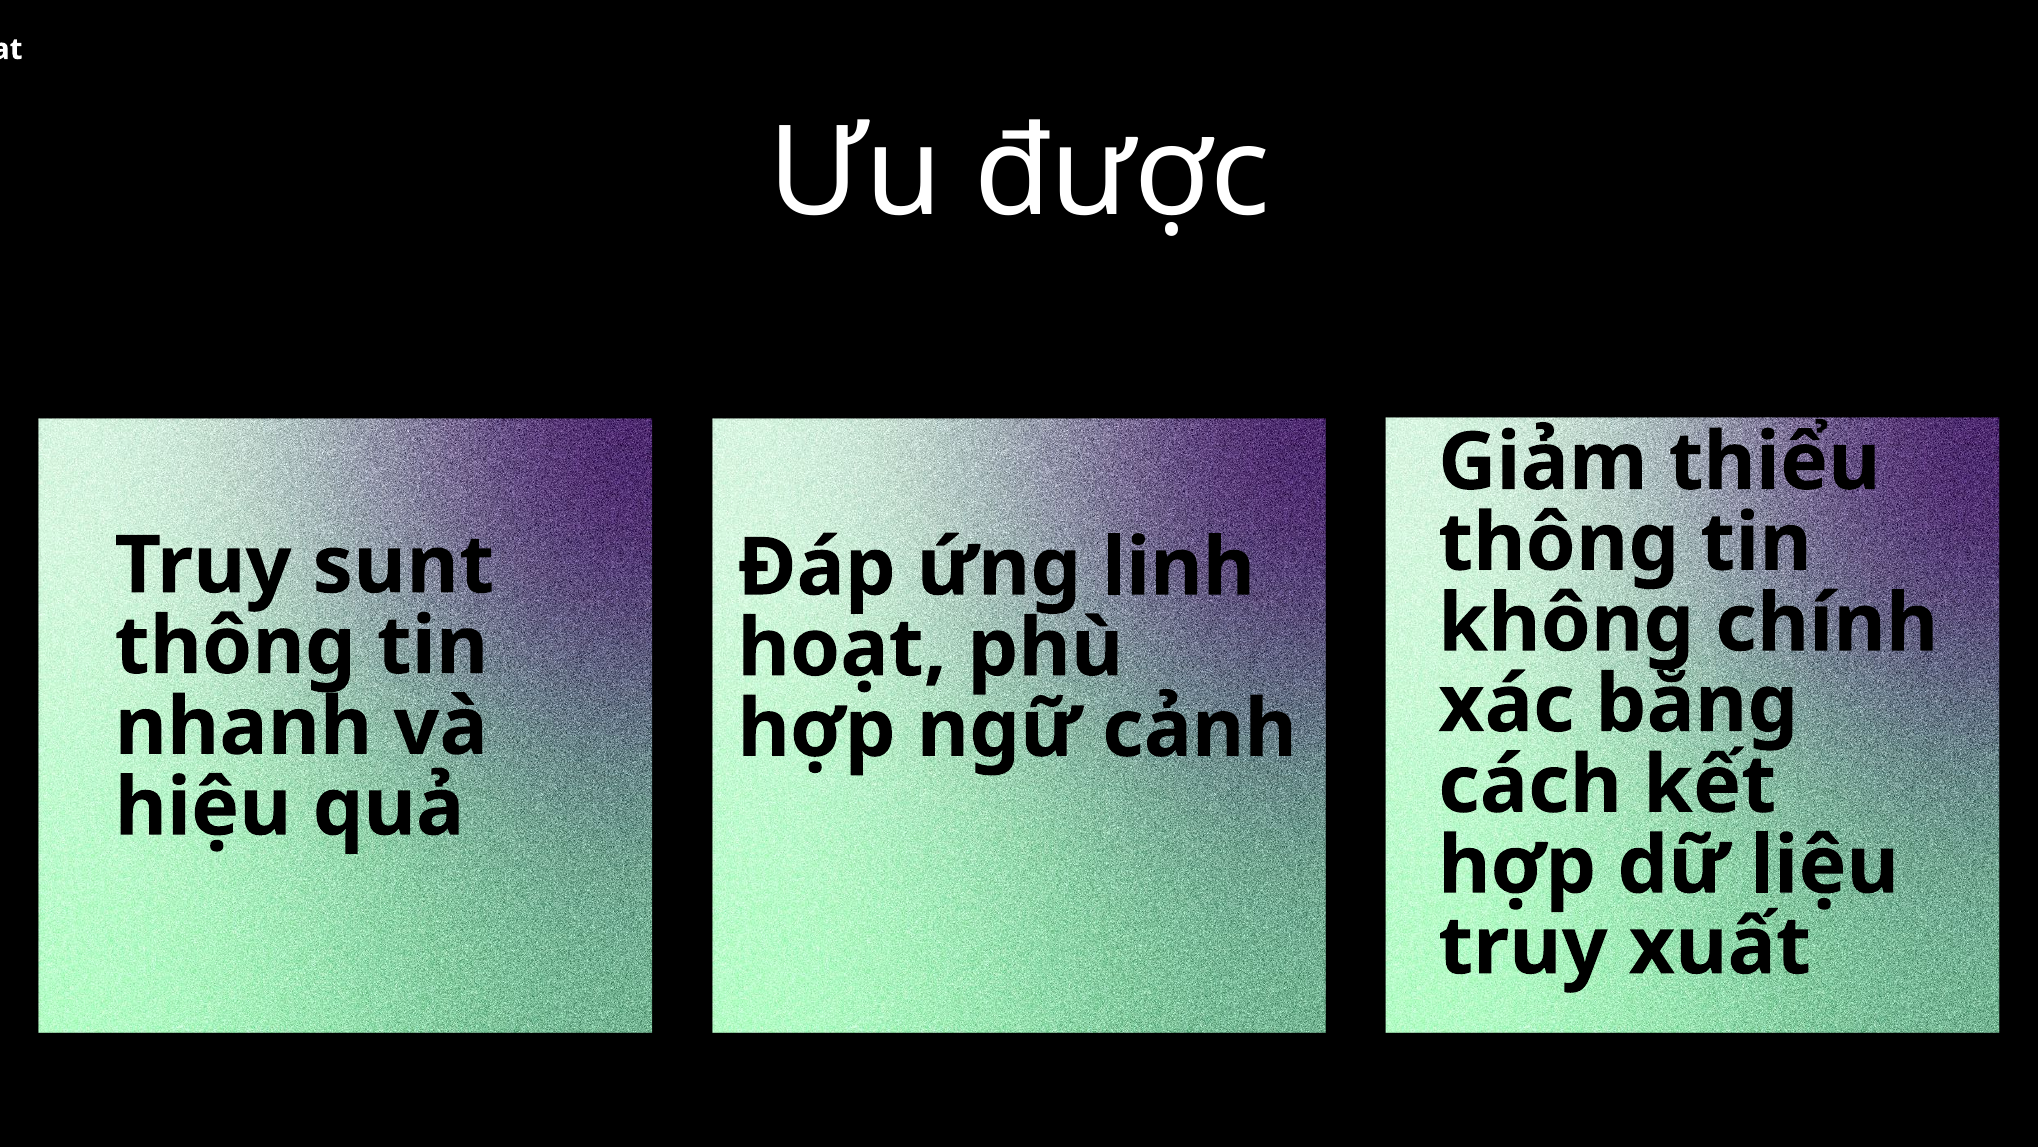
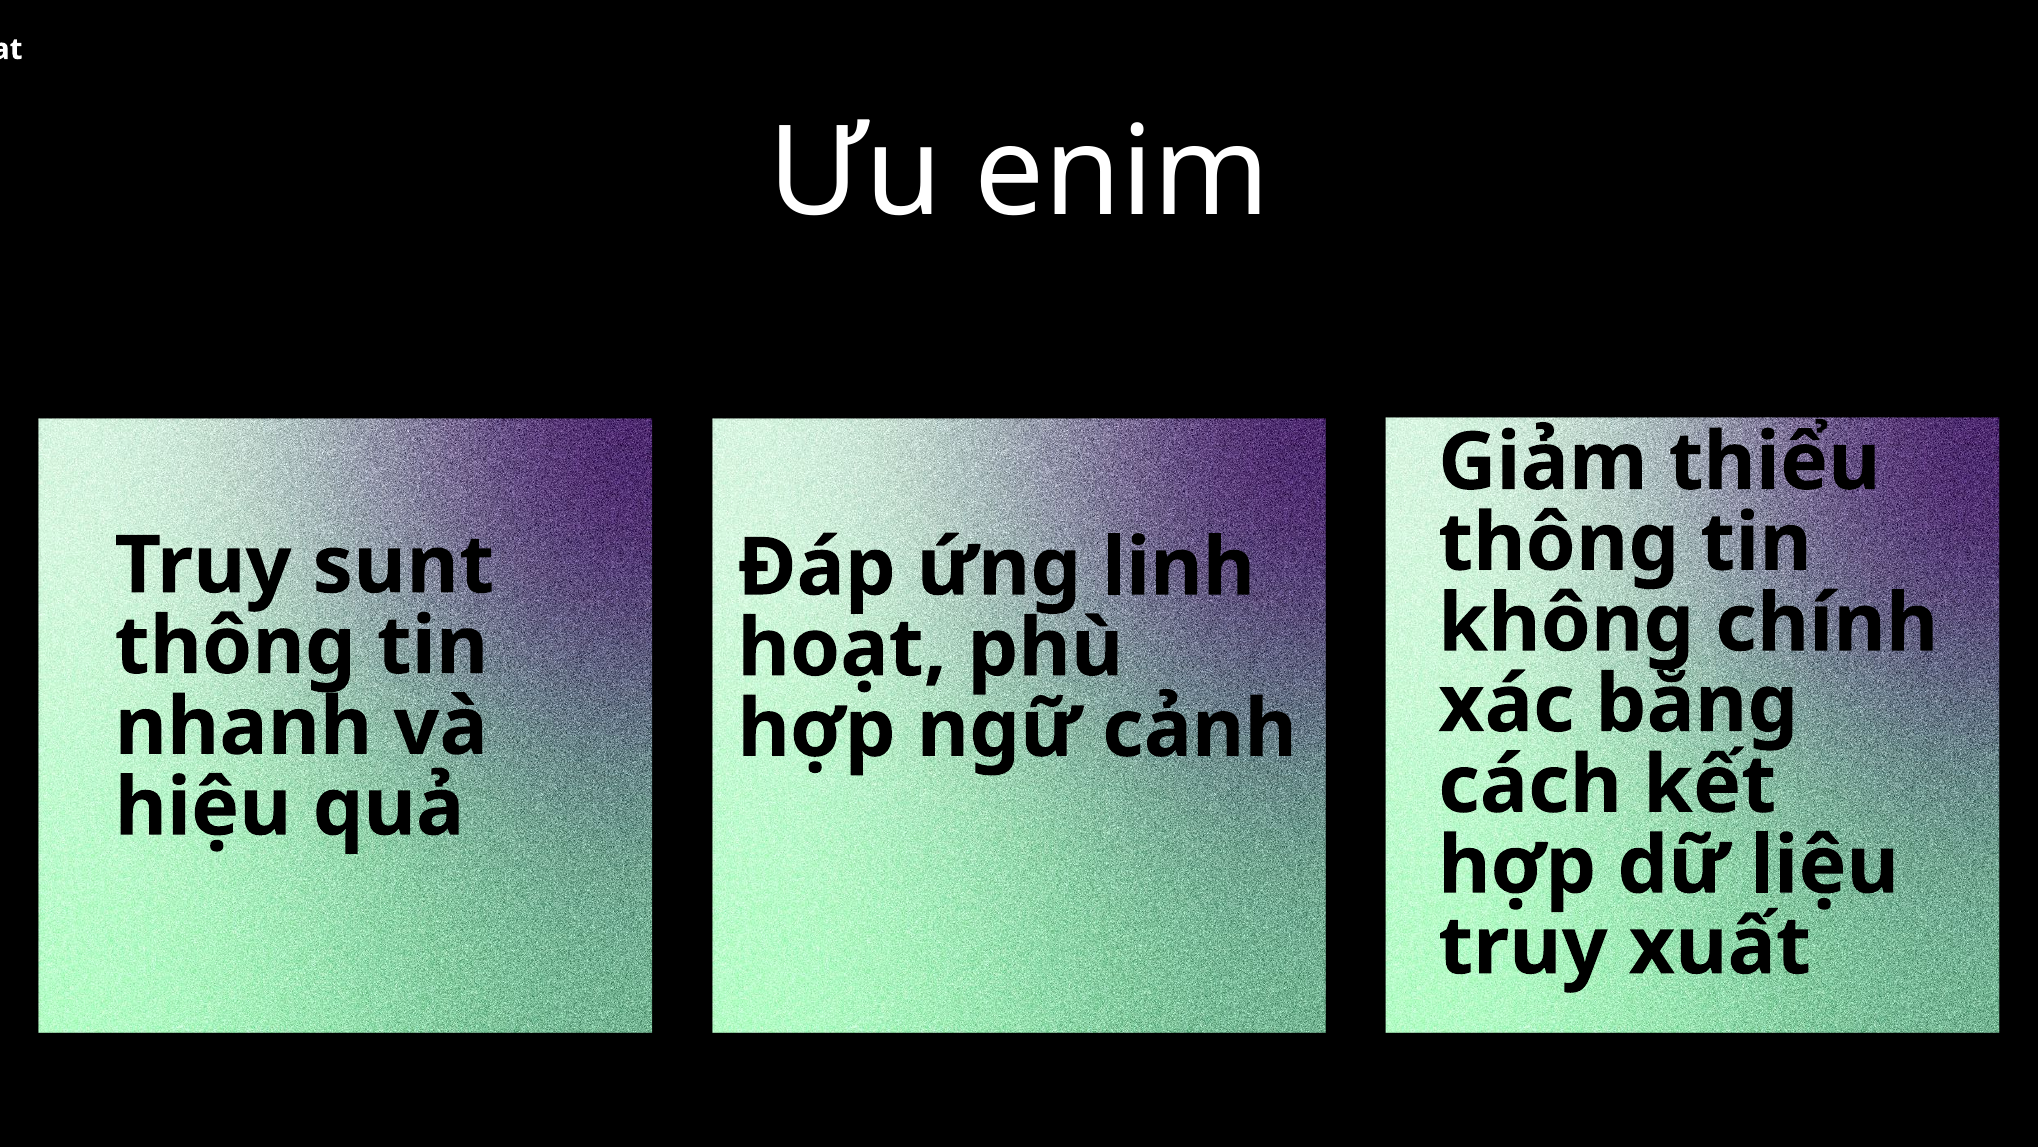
Ưu được: được -> enim (1122, 173)
